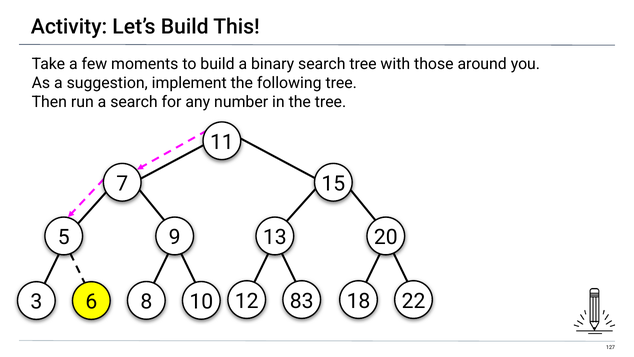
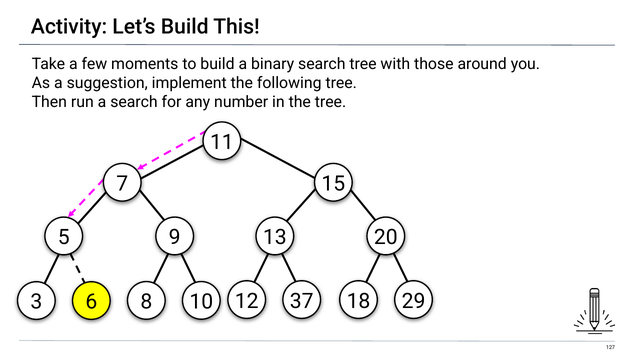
83: 83 -> 37 (302, 301)
22: 22 -> 29 (414, 301)
